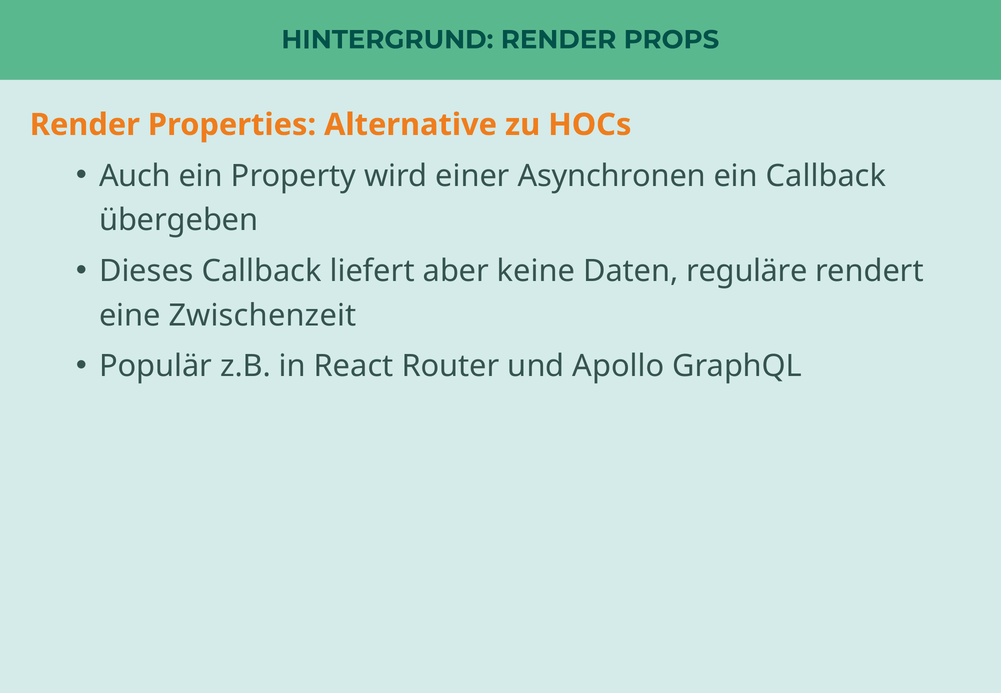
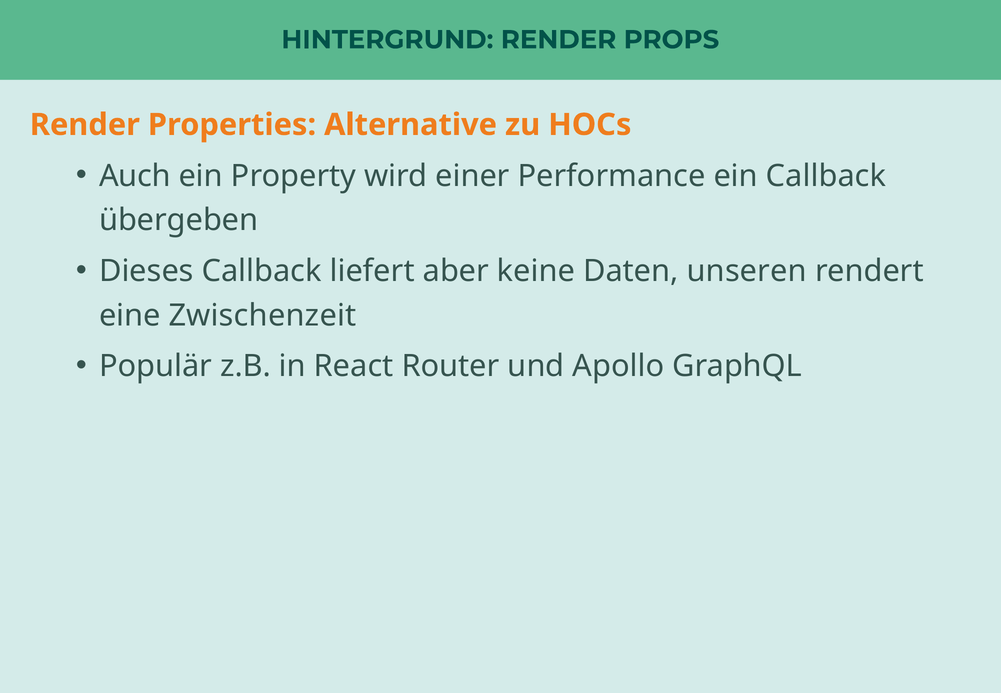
Asynchronen: Asynchronen -> Performance (612, 176)
reguläre: reguläre -> unseren (747, 271)
